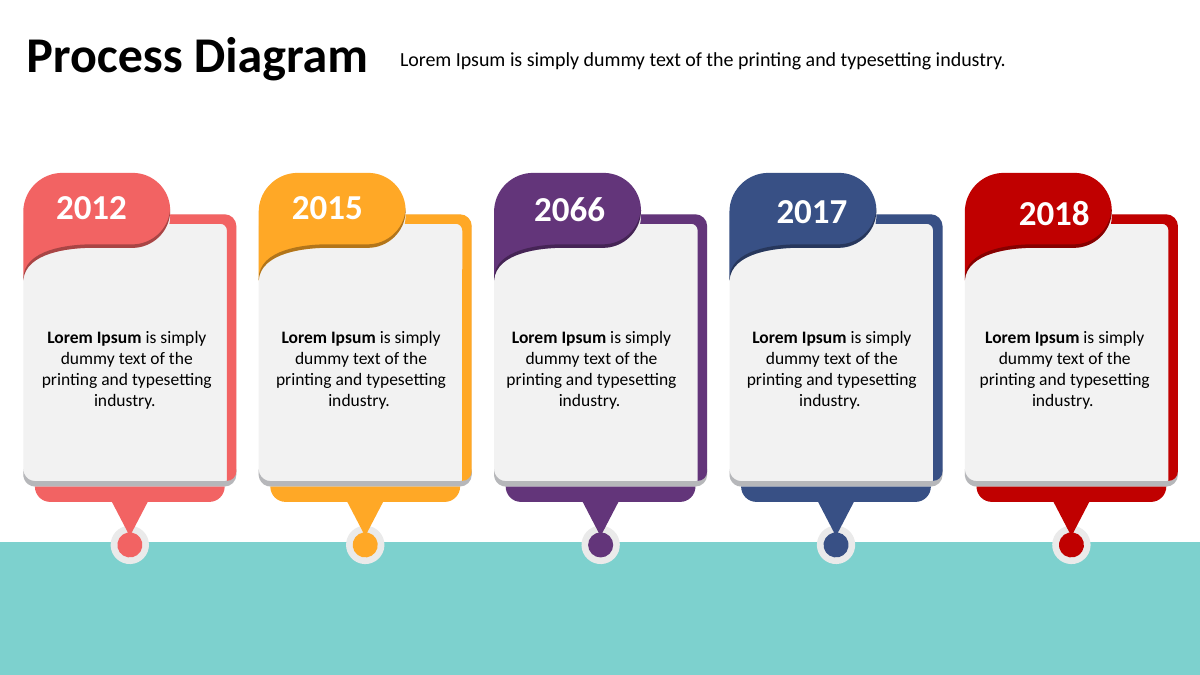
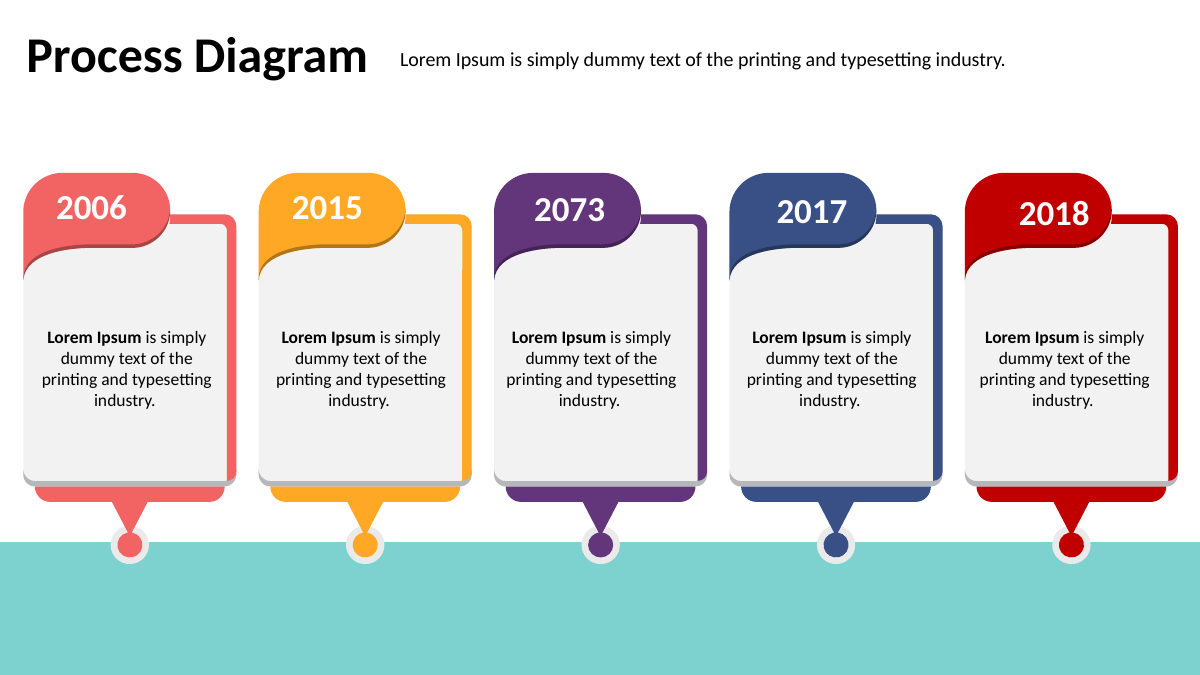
2012: 2012 -> 2006 (91, 208)
2066: 2066 -> 2073 (570, 210)
